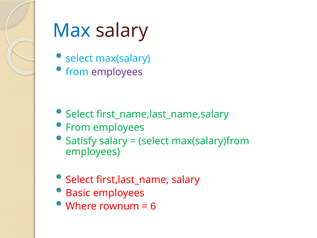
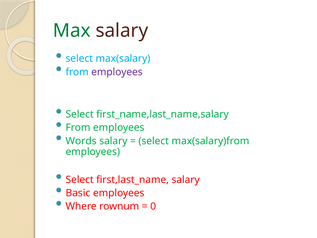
Max colour: blue -> green (72, 31)
Satisfy: Satisfy -> Words (81, 141)
6: 6 -> 0 (153, 206)
